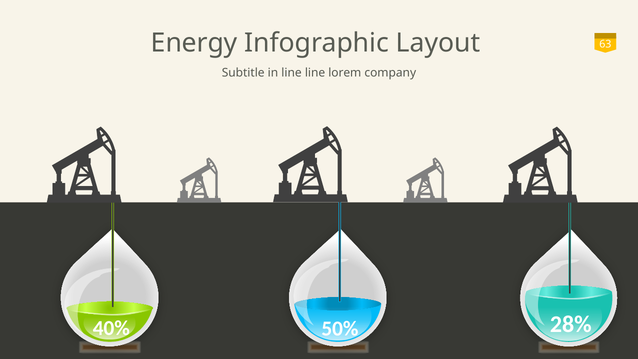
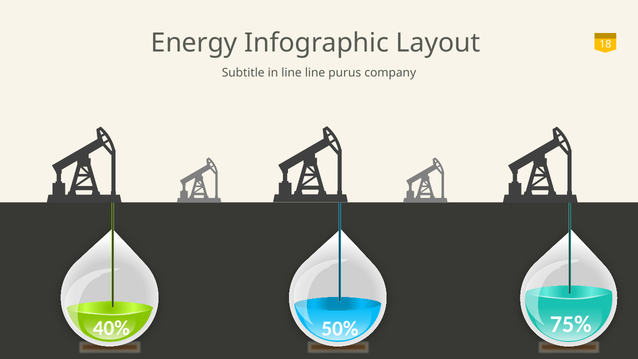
63: 63 -> 18 (605, 44)
lorem: lorem -> purus (345, 73)
28%: 28% -> 75% (571, 324)
